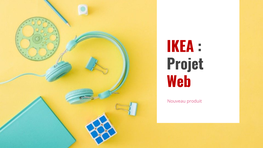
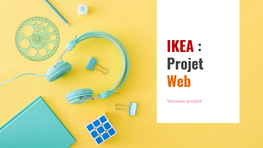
Web colour: red -> orange (179, 82)
